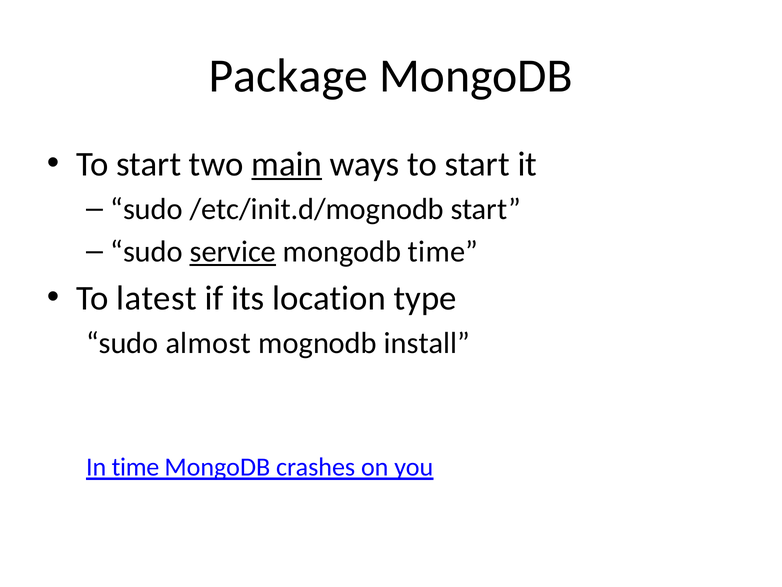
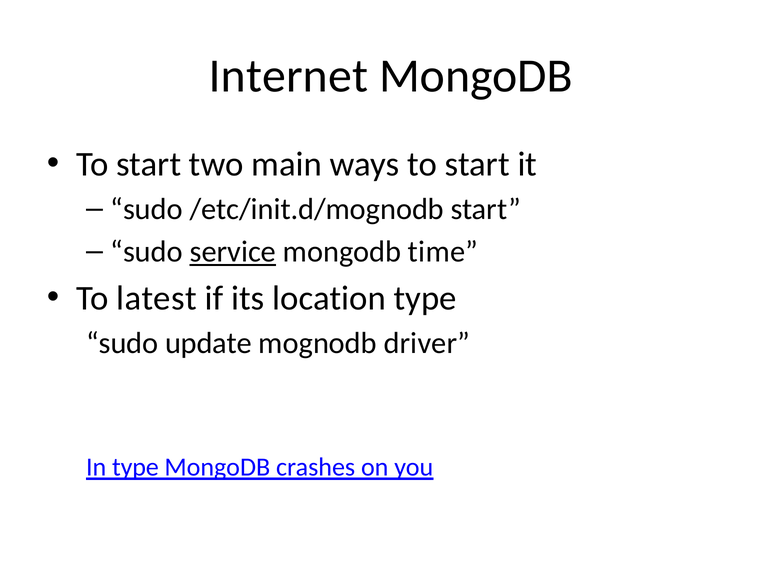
Package: Package -> Internet (288, 76)
main underline: present -> none (287, 164)
almost: almost -> update (209, 343)
install: install -> driver (427, 343)
In time: time -> type (135, 467)
